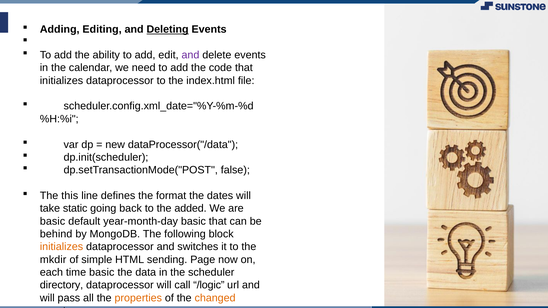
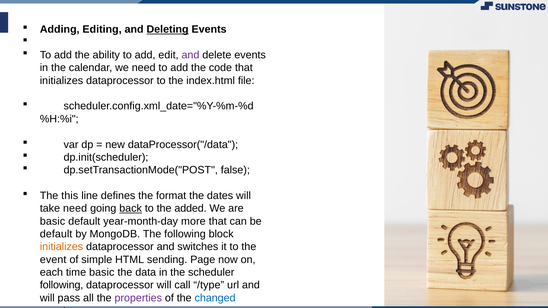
take static: static -> need (75, 209)
back underline: none -> present (131, 209)
year-month-day basic: basic -> more (193, 221)
behind: behind -> default (56, 234)
mkdir: mkdir -> event (53, 260)
directory: directory -> following (62, 285)
/logic: /logic -> /type (209, 285)
properties colour: orange -> purple (138, 298)
changed colour: orange -> blue (215, 298)
